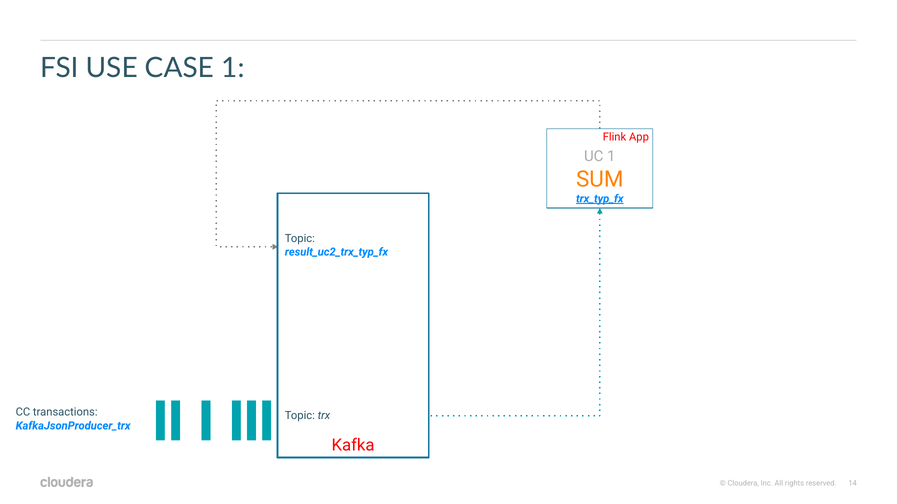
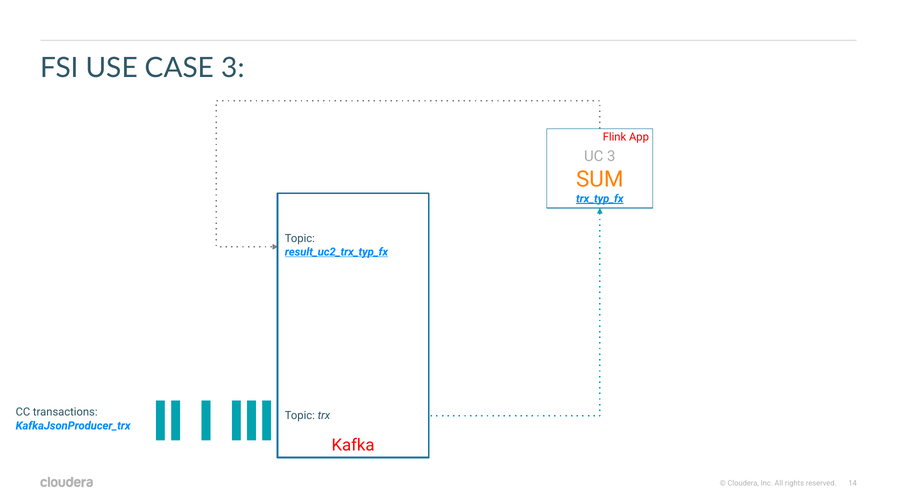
CASE 1: 1 -> 3 (233, 68)
UC 1: 1 -> 3 (611, 157)
result_uc2_trx_typ_fx underline: none -> present (336, 252)
